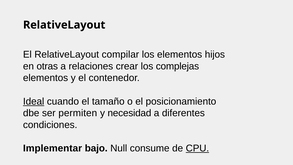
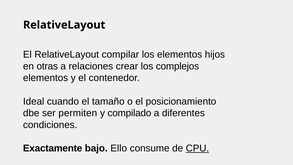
complejas: complejas -> complejos (177, 66)
Ideal underline: present -> none (34, 101)
necesidad: necesidad -> compilado (129, 113)
Implementar: Implementar -> Exactamente (53, 148)
Null: Null -> Ello (119, 148)
